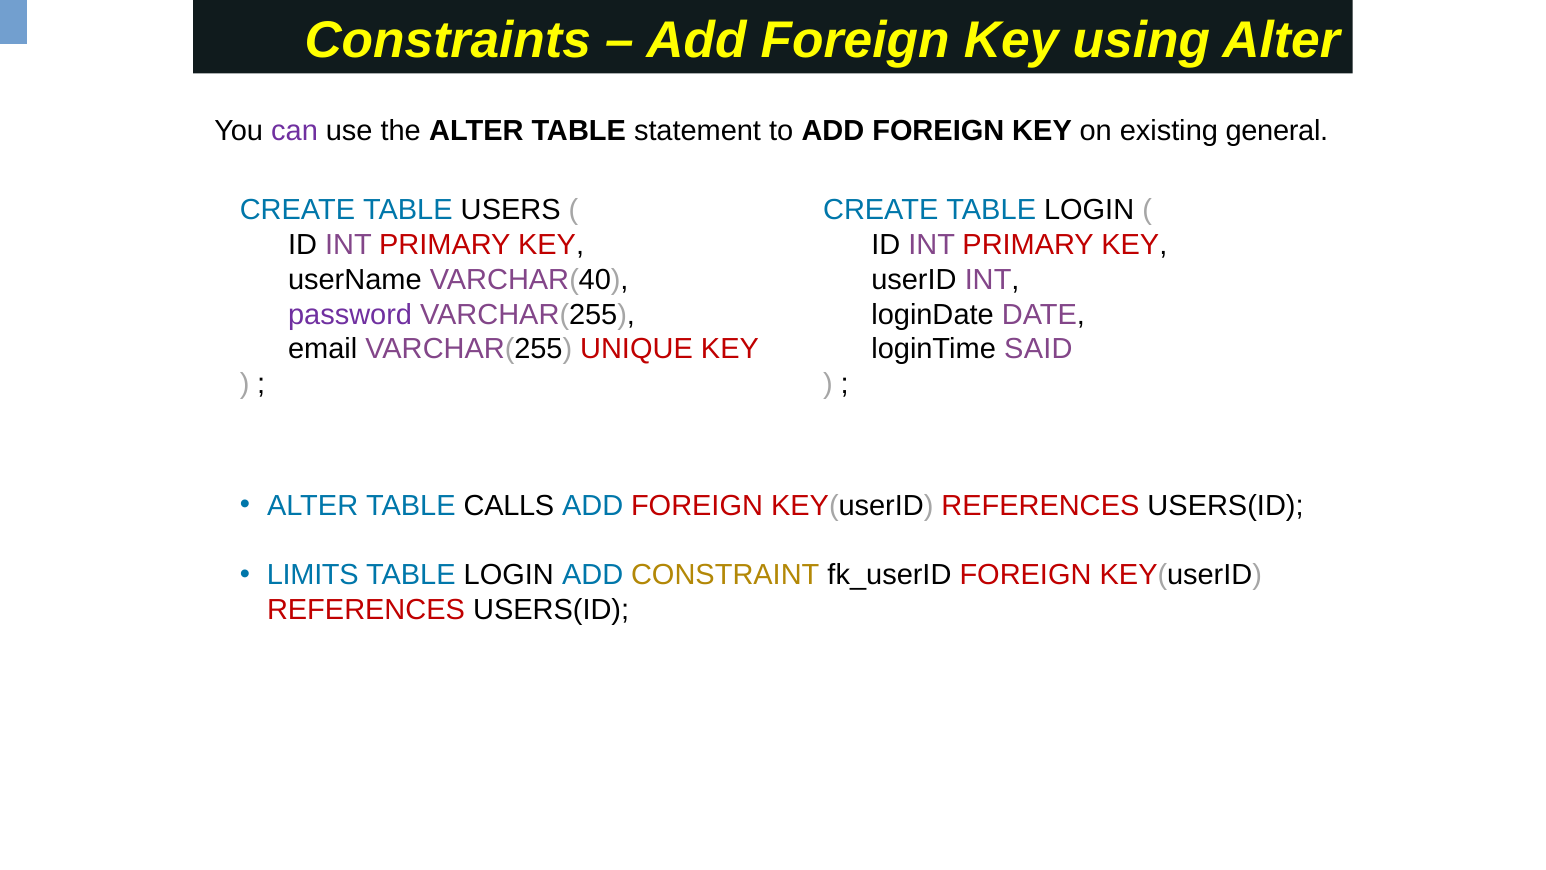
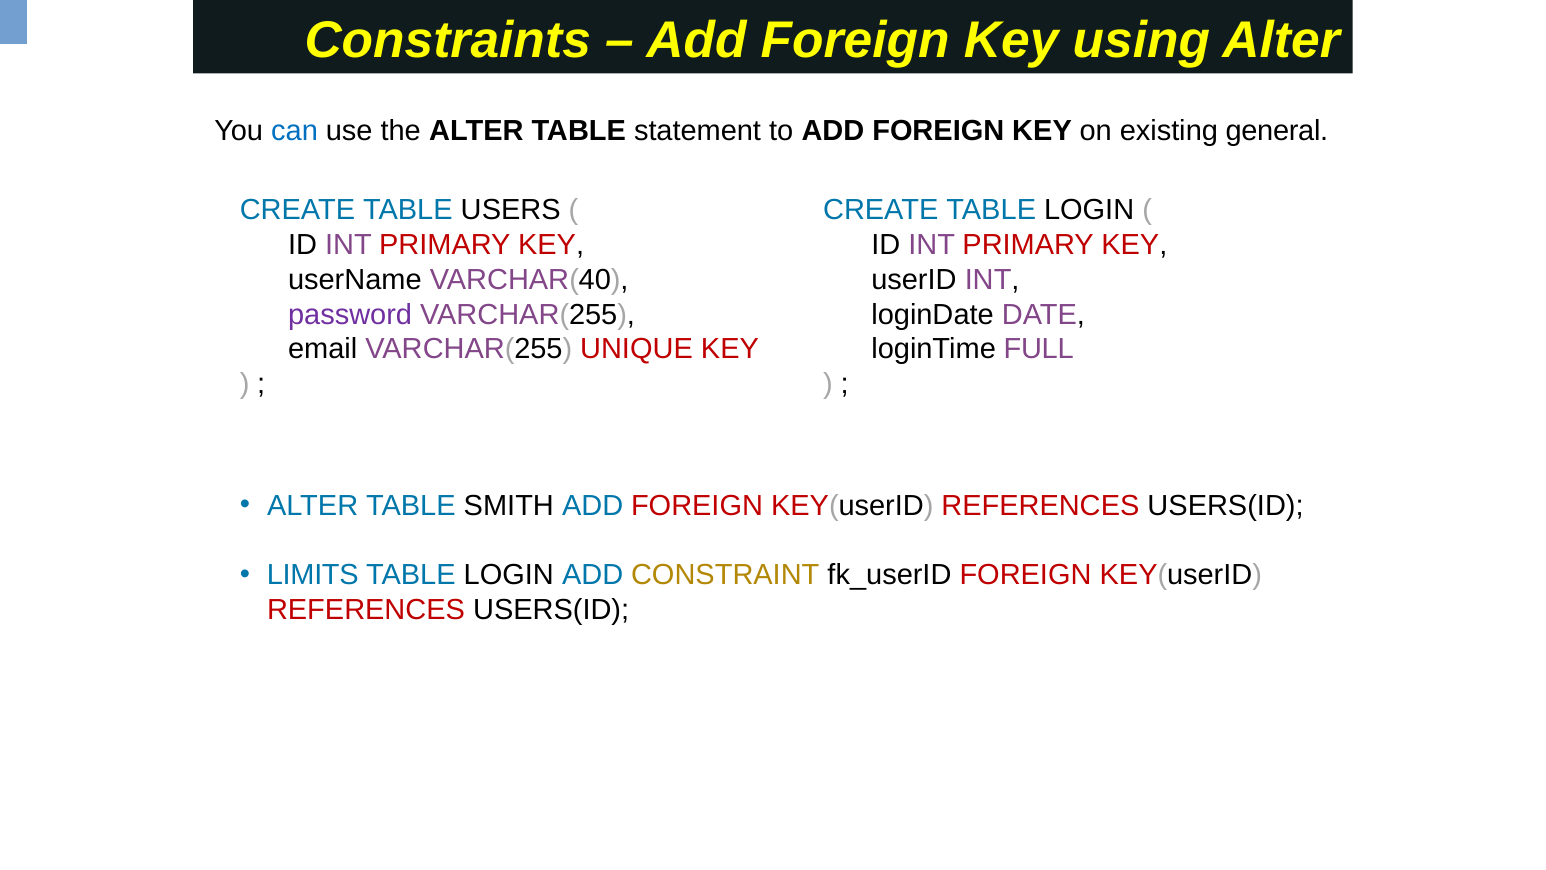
can colour: purple -> blue (295, 131)
SAID: SAID -> FULL (1039, 349)
CALLS: CALLS -> SMITH (509, 506)
